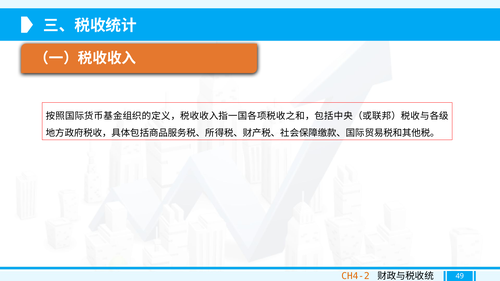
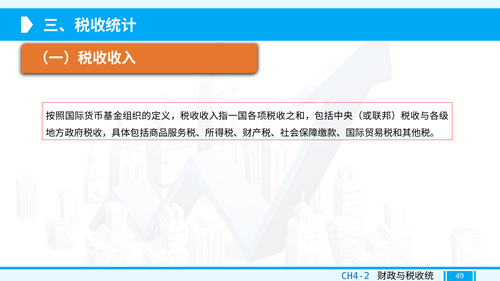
CH4-2 colour: orange -> blue (356, 276)
